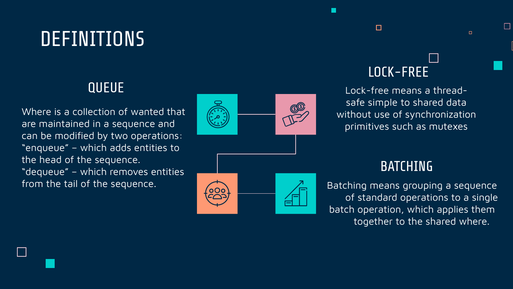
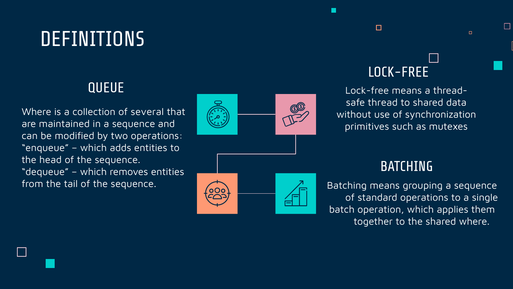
simple: simple -> thread (383, 102)
wanted: wanted -> several (147, 112)
